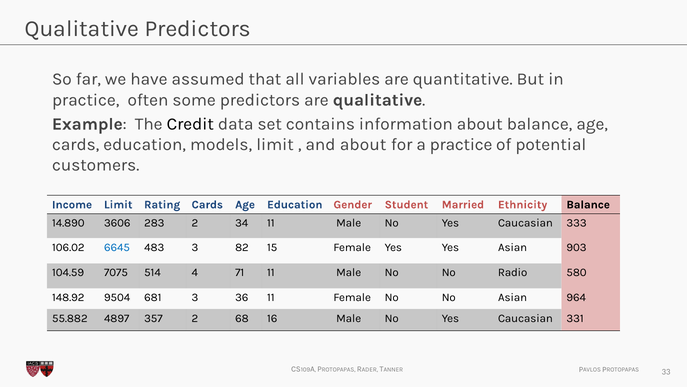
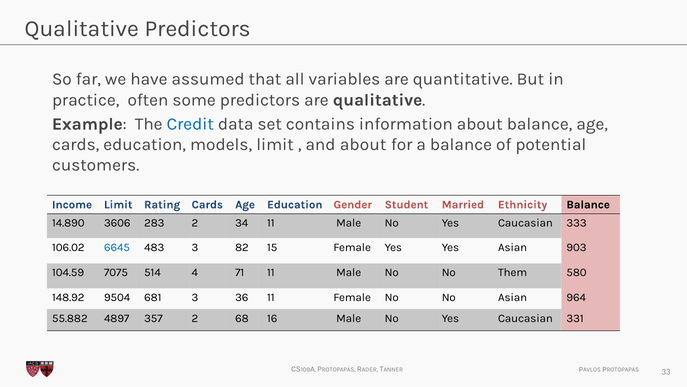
Credit colour: black -> blue (190, 124)
a practice: practice -> balance (461, 144)
Radio: Radio -> Them (513, 272)
